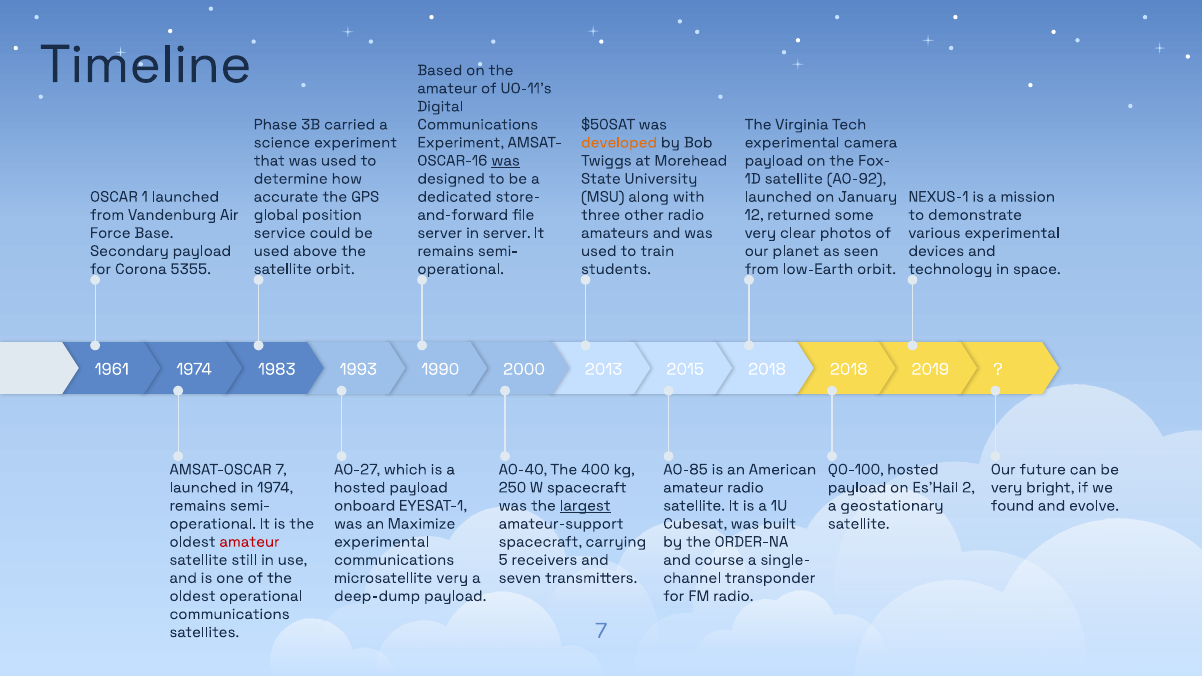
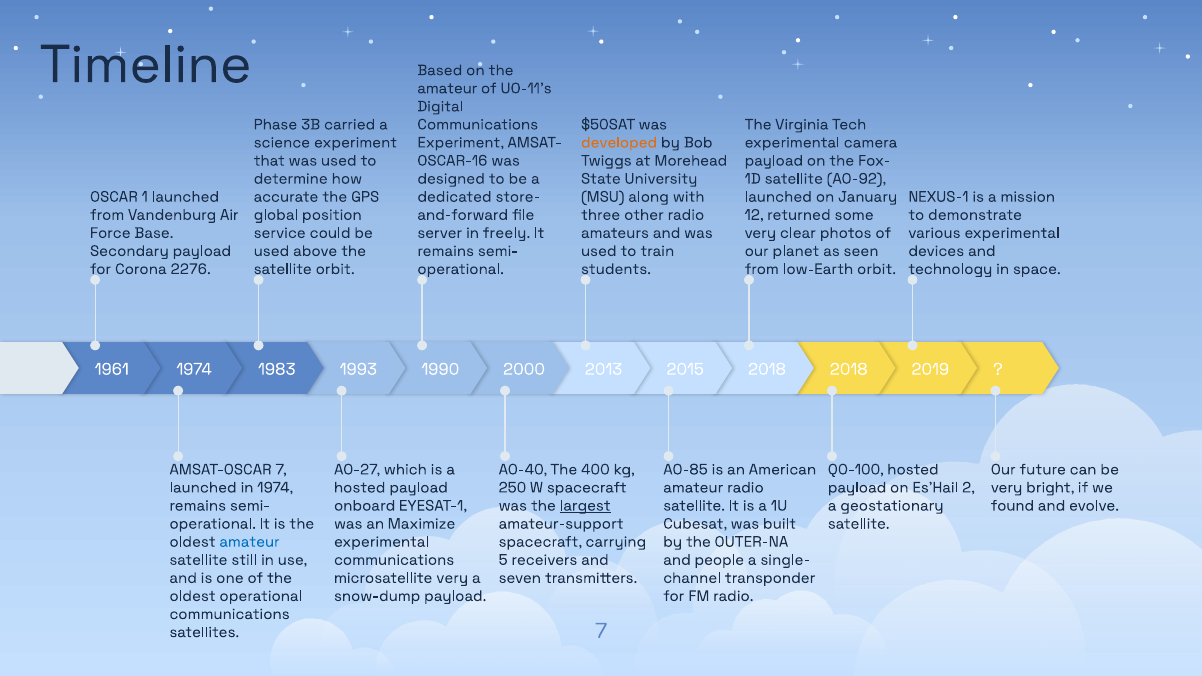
was underline: present -> none (506, 161)
in server: server -> freely (507, 233)
5355: 5355 -> 2276 (191, 269)
amateur colour: red -> blue (250, 542)
ORDER-NA: ORDER-NA -> OUTER-NA (751, 542)
course: course -> people (719, 560)
deep-dump: deep-dump -> snow-dump (377, 596)
